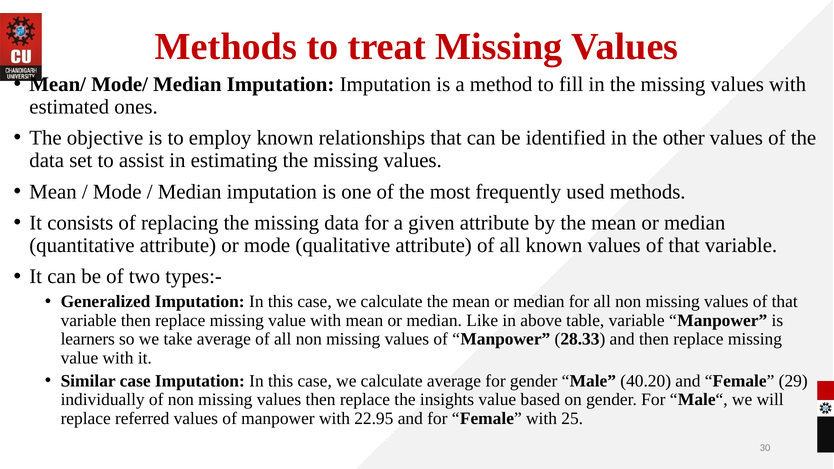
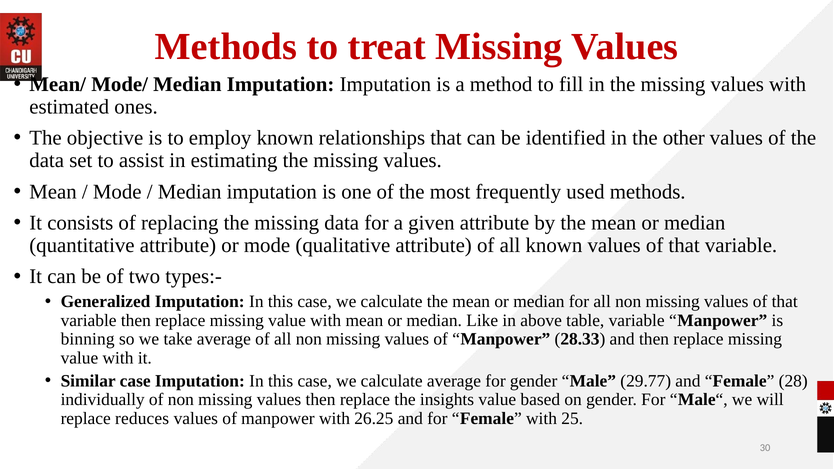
learners: learners -> binning (88, 339)
40.20: 40.20 -> 29.77 (646, 381)
29: 29 -> 28 (793, 381)
referred: referred -> reduces (142, 419)
22.95: 22.95 -> 26.25 (374, 419)
